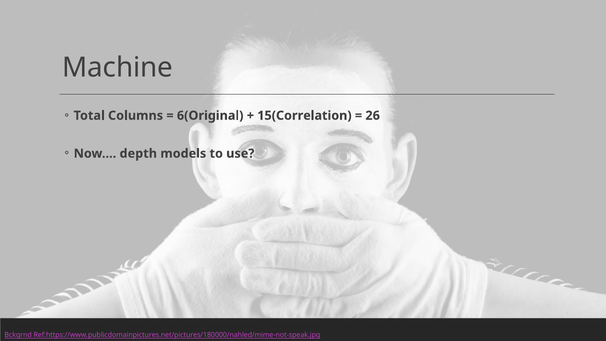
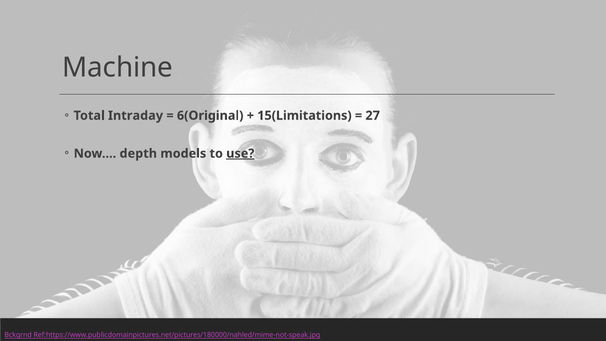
Columns: Columns -> Intraday (136, 116)
15(Correlation: 15(Correlation -> 15(Limitations (304, 116)
26: 26 -> 27 (373, 116)
use underline: none -> present (240, 153)
